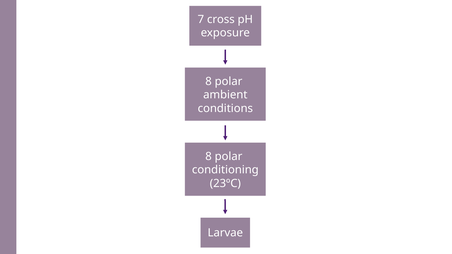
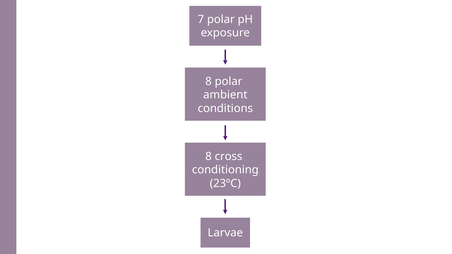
7 cross: cross -> polar (221, 19)
polar: polar -> cross (229, 157)
